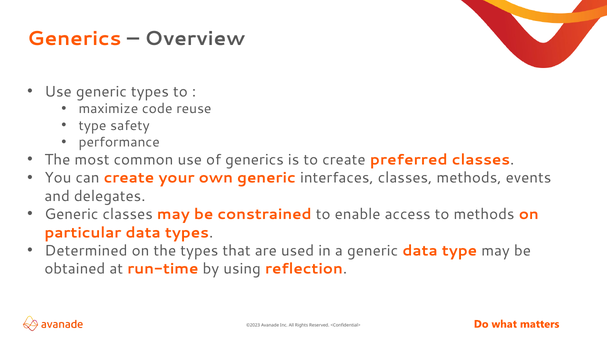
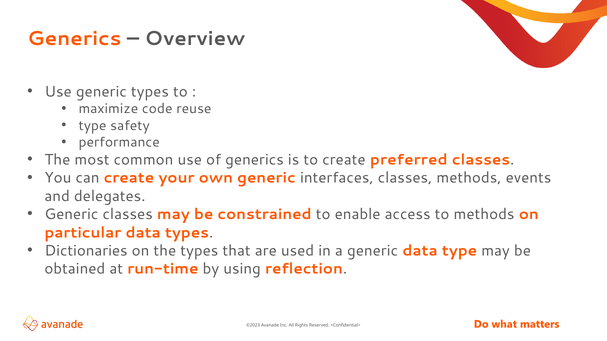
Determined: Determined -> Dictionaries (86, 251)
